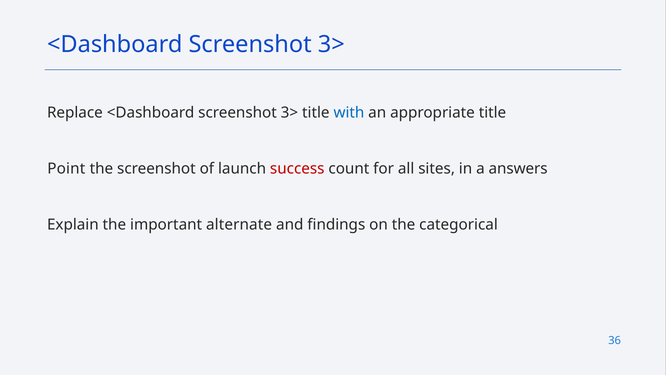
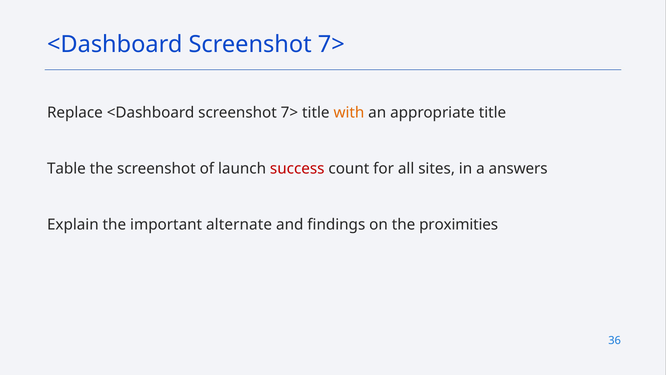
3>: 3> -> 7> (331, 44)
Replace <Dashboard screenshot 3>: 3> -> 7> (289, 112)
with colour: blue -> orange (349, 112)
Point: Point -> Table (66, 168)
categorical: categorical -> proximities (459, 224)
